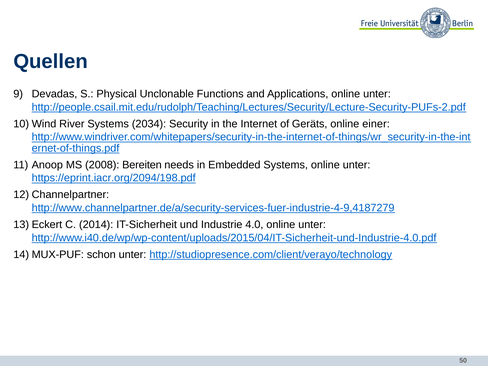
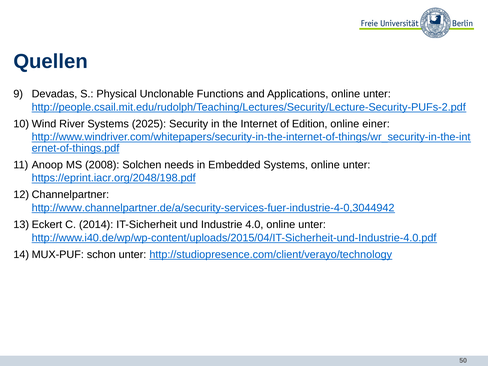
2034: 2034 -> 2025 (149, 124)
Geräts: Geräts -> Edition (310, 124)
Bereiten: Bereiten -> Solchen (142, 165)
https://eprint.iacr.org/2094/198.pdf: https://eprint.iacr.org/2094/198.pdf -> https://eprint.iacr.org/2048/198.pdf (114, 178)
http://www.channelpartner.de/a/security-services-fuer-industrie-4-9,4187279: http://www.channelpartner.de/a/security-services-fuer-industrie-4-9,4187279 -> http://www.channelpartner.de/a/security-services-fuer-industrie-4-0,3044942 (213, 208)
